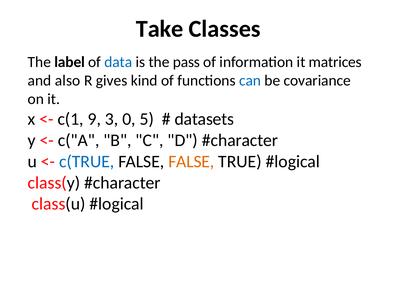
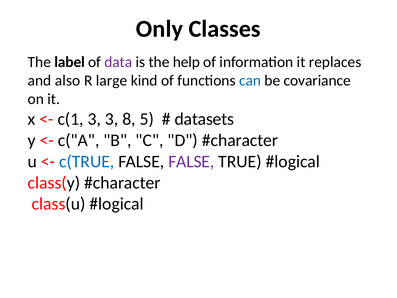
Take: Take -> Only (160, 29)
data colour: blue -> purple (118, 62)
pass: pass -> help (186, 62)
matrices: matrices -> replaces (335, 62)
gives: gives -> large (112, 80)
c(1 9: 9 -> 3 (94, 119)
0: 0 -> 8 (129, 119)
FALSE colour: orange -> purple (191, 161)
